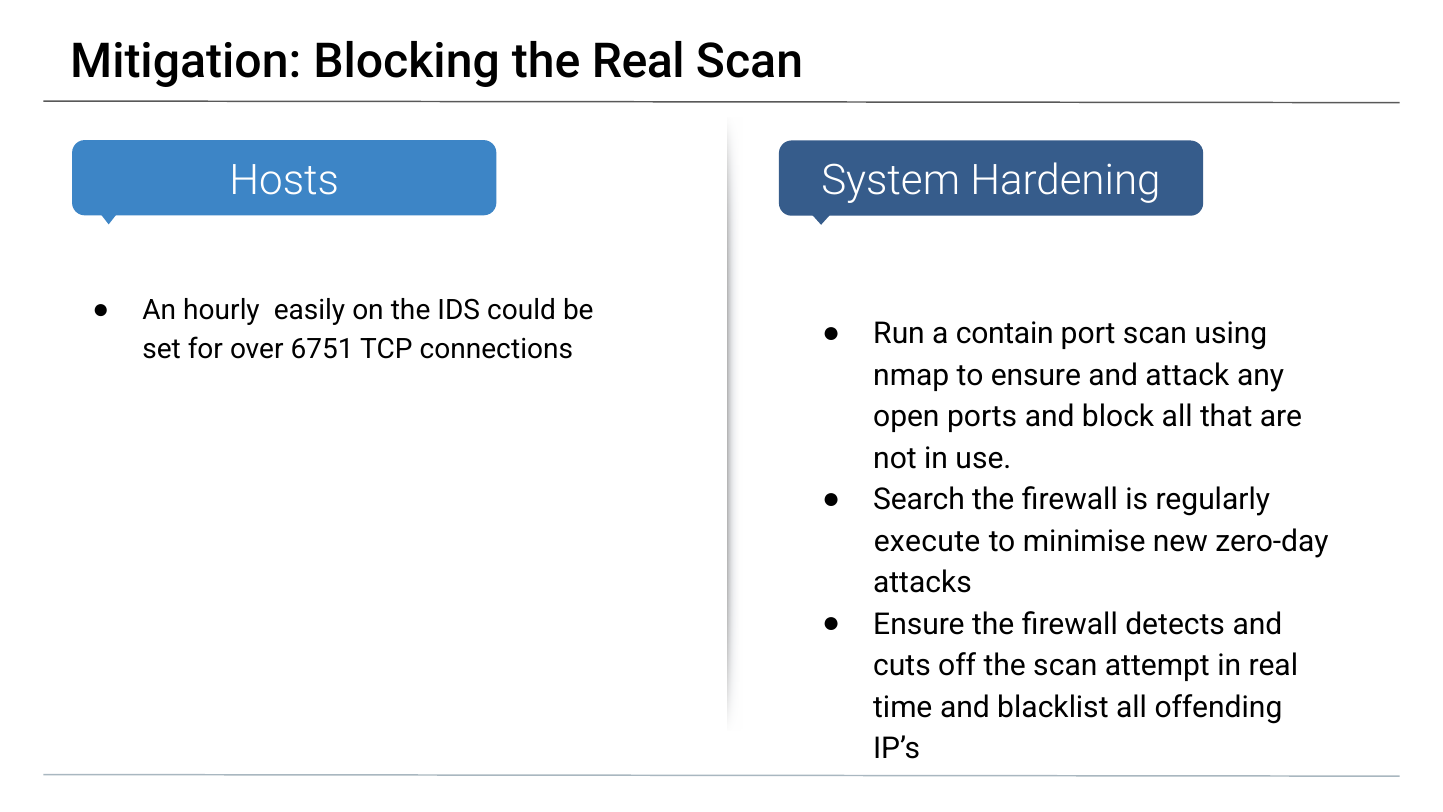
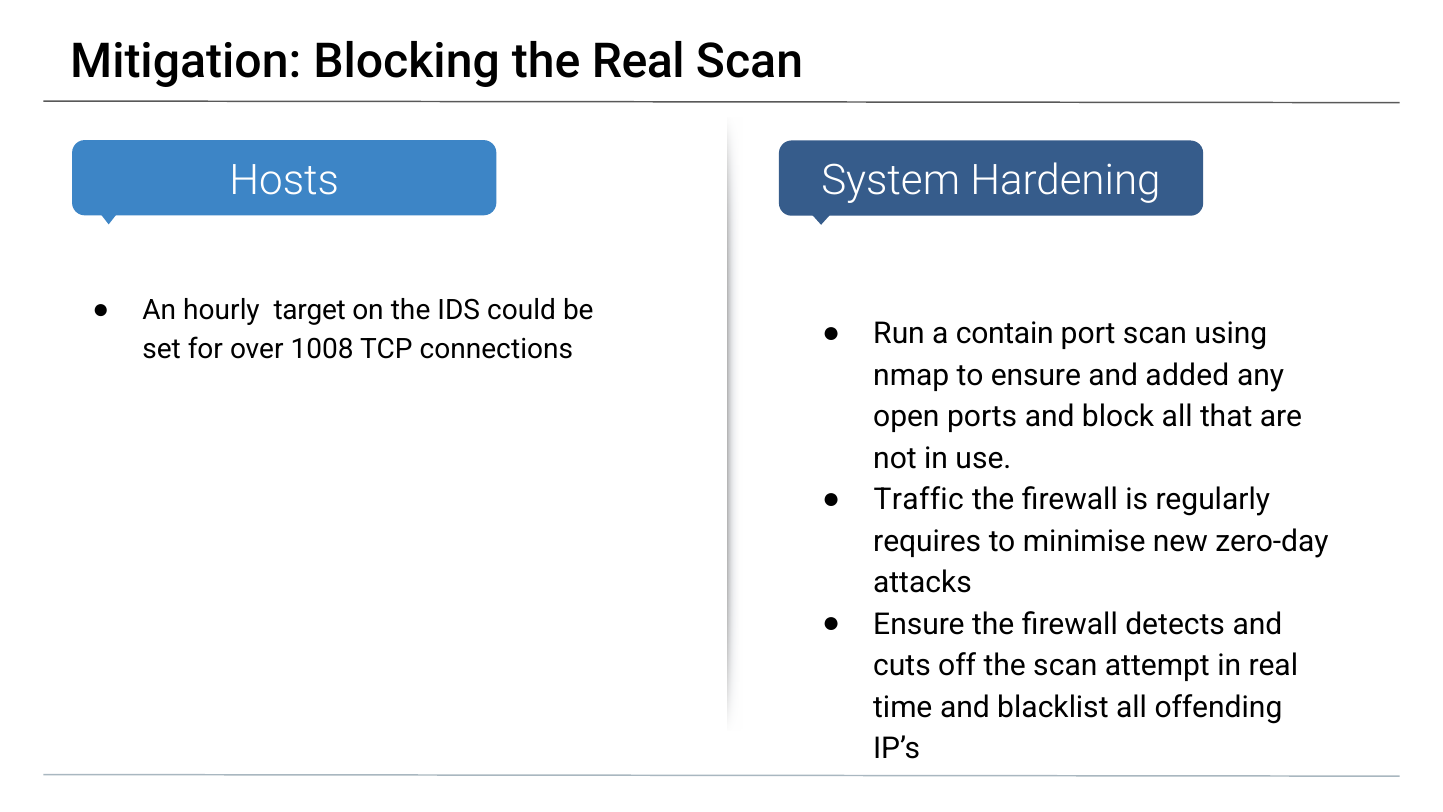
easily: easily -> target (310, 310)
6751: 6751 -> 1008 (322, 349)
attack: attack -> added (1187, 375)
Search: Search -> Traffic (919, 500)
execute: execute -> requires (927, 541)
